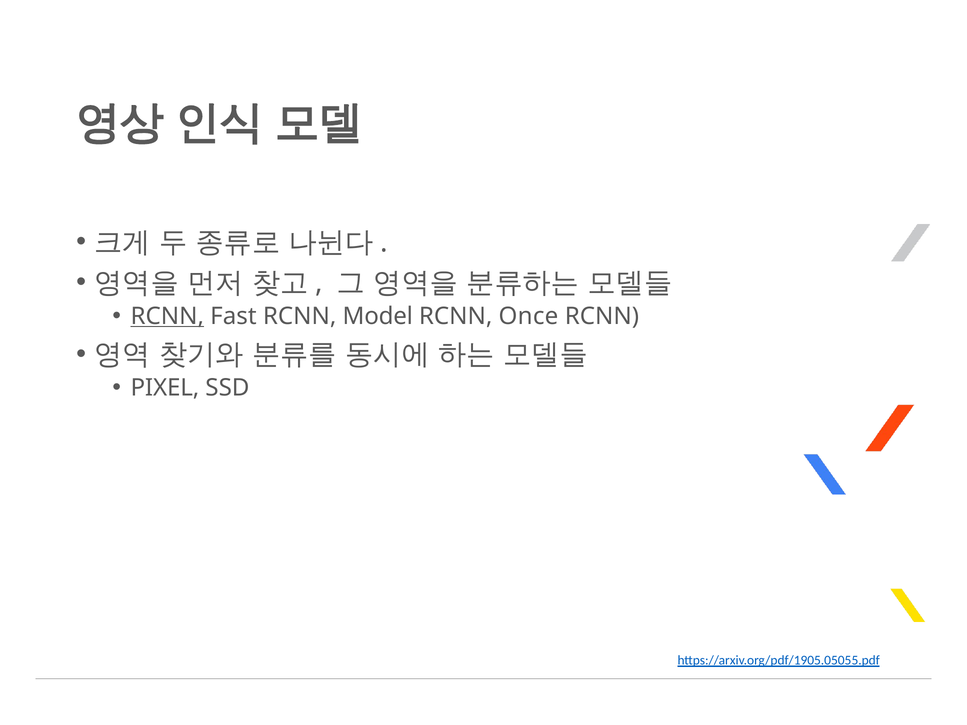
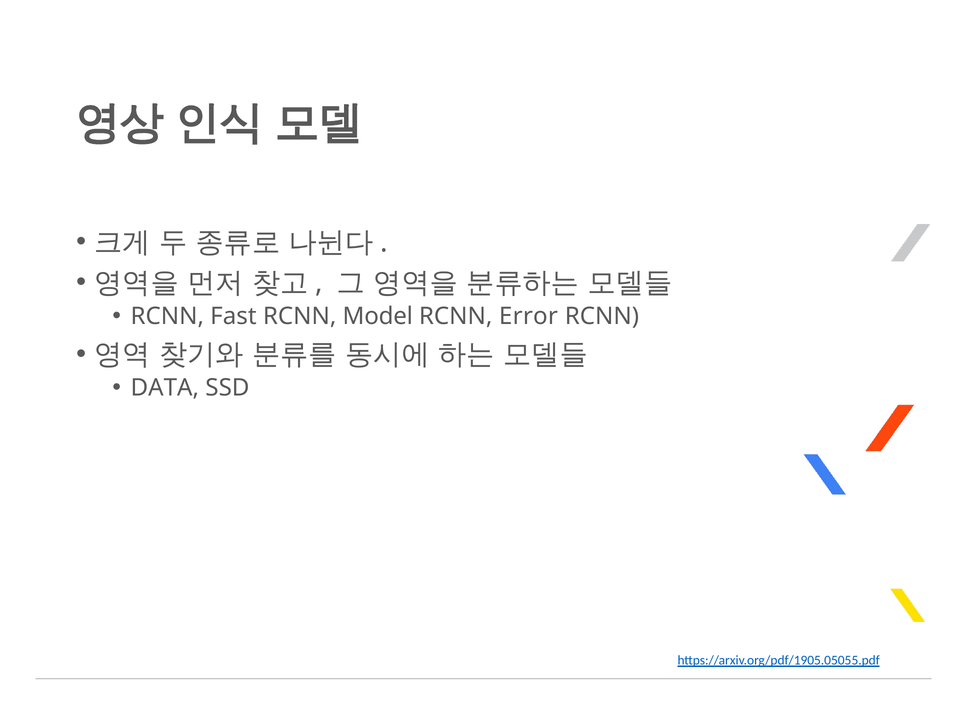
RCNN underline: present -> none (167, 316)
Once: Once -> Error (528, 316)
PIXEL: PIXEL -> DATA (165, 388)
